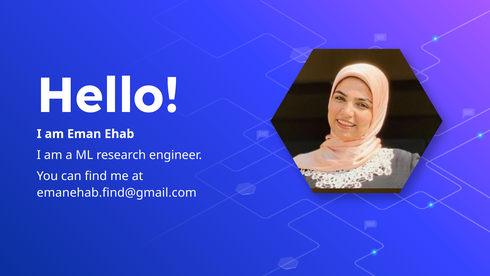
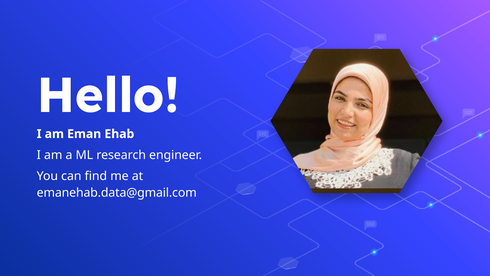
emanehab.find@gmail.com: emanehab.find@gmail.com -> emanehab.data@gmail.com (117, 193)
